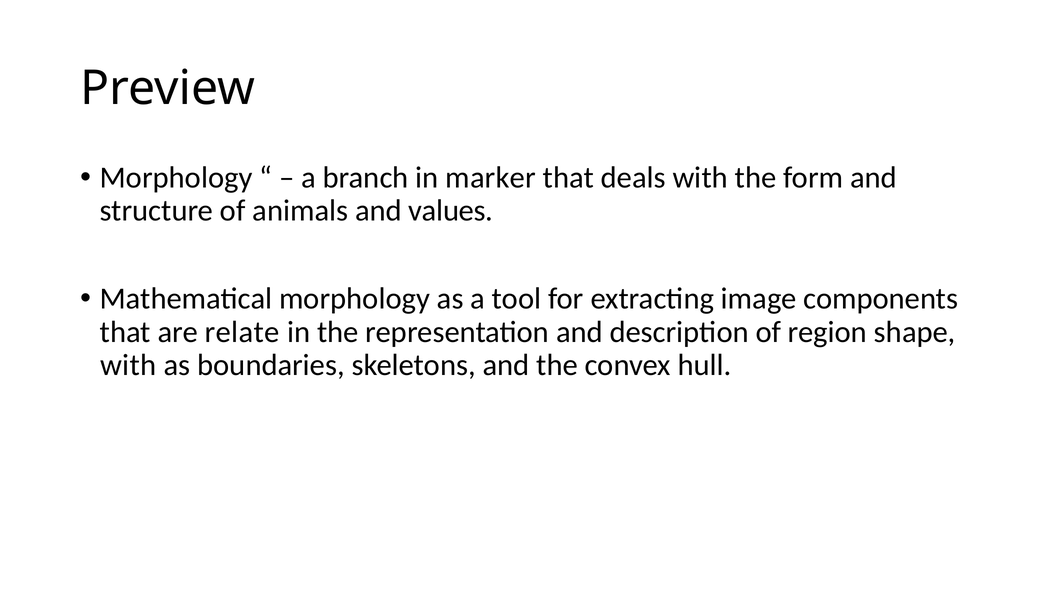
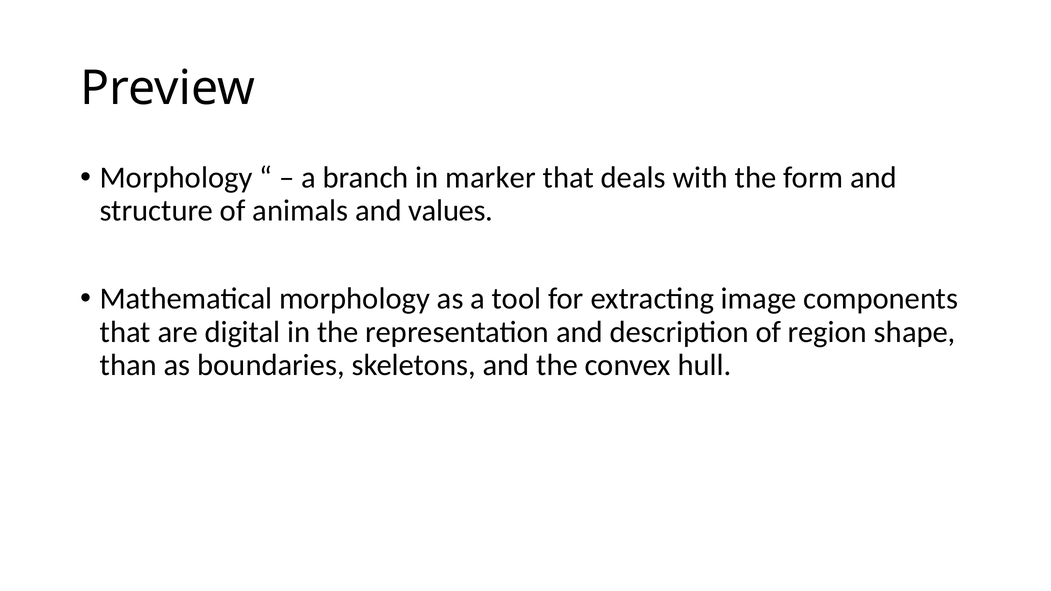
relate: relate -> digital (242, 332)
with: with -> than (128, 365)
